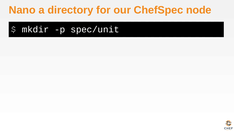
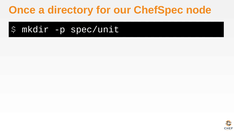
Nano: Nano -> Once (22, 10)
